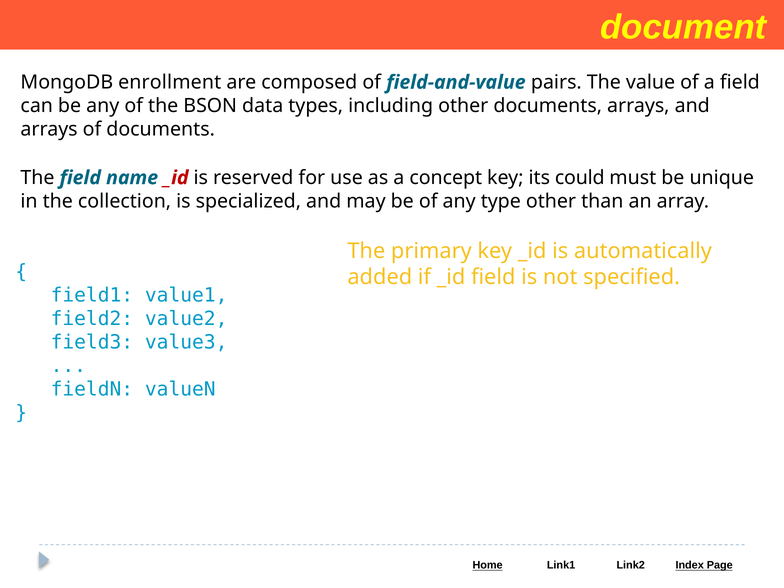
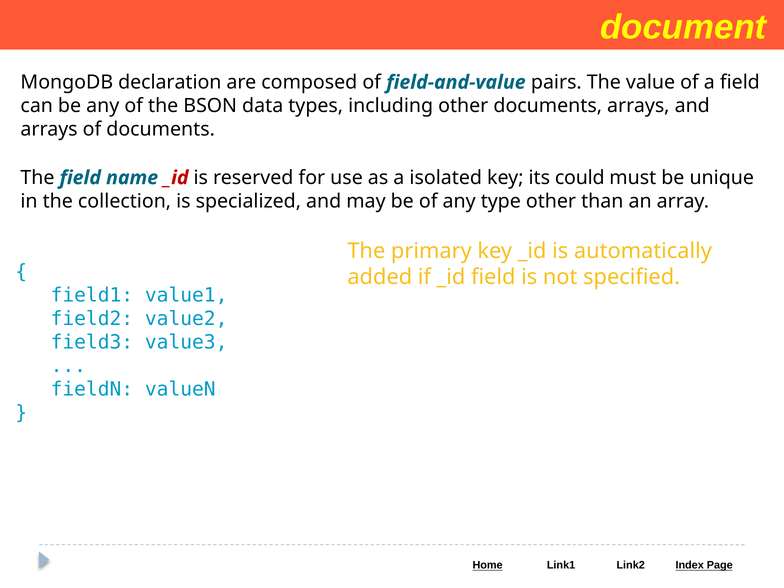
enrollment: enrollment -> declaration (170, 82)
concept: concept -> isolated (446, 178)
